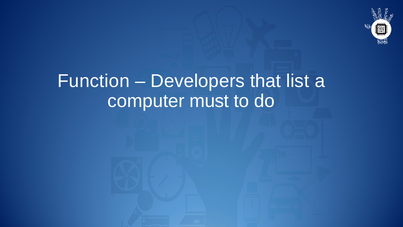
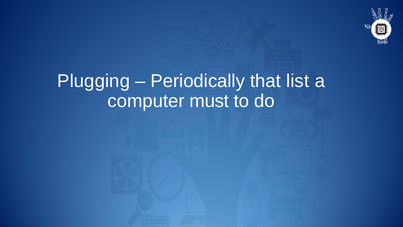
Function: Function -> Plugging (94, 81)
Developers: Developers -> Periodically (198, 81)
